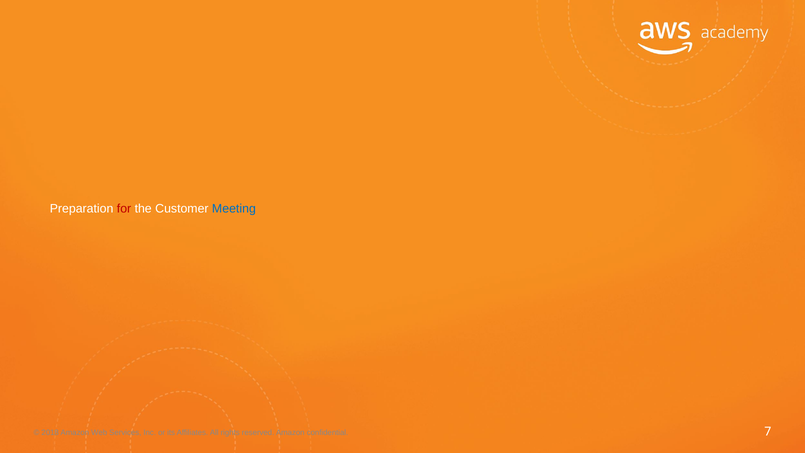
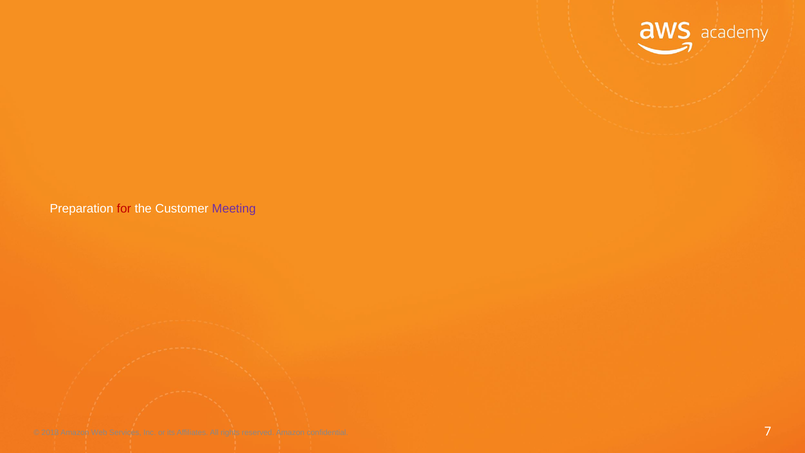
Meeting colour: blue -> purple (234, 209)
